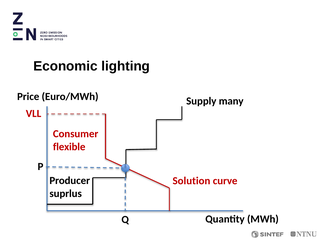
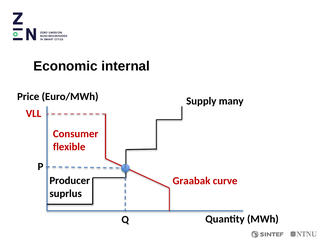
lighting: lighting -> internal (126, 66)
Solution: Solution -> Graabak (191, 180)
